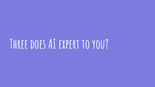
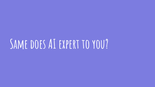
Three: Three -> Same (19, 44)
